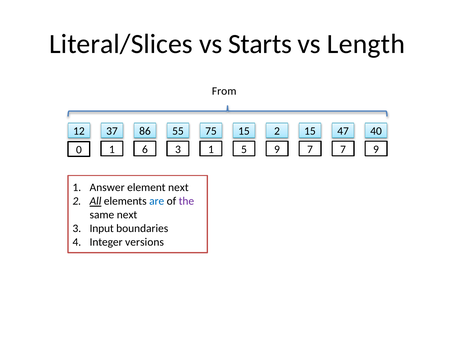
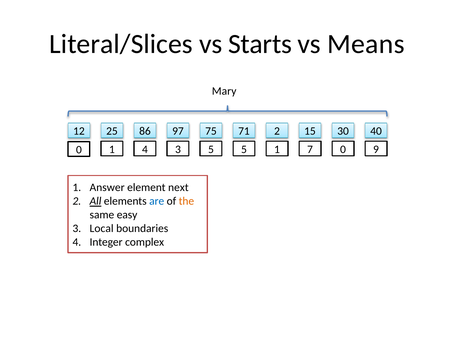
Length: Length -> Means (366, 44)
From: From -> Mary (224, 91)
37: 37 -> 25 (112, 131)
55: 55 -> 97 (178, 131)
75 15: 15 -> 71 (244, 131)
47: 47 -> 30 (343, 131)
1 6: 6 -> 4 (145, 149)
3 1: 1 -> 5 (211, 149)
5 9: 9 -> 1 (277, 149)
7 7: 7 -> 0 (343, 149)
the colour: purple -> orange (186, 201)
same next: next -> easy (127, 215)
Input: Input -> Local (102, 229)
versions: versions -> complex (145, 242)
